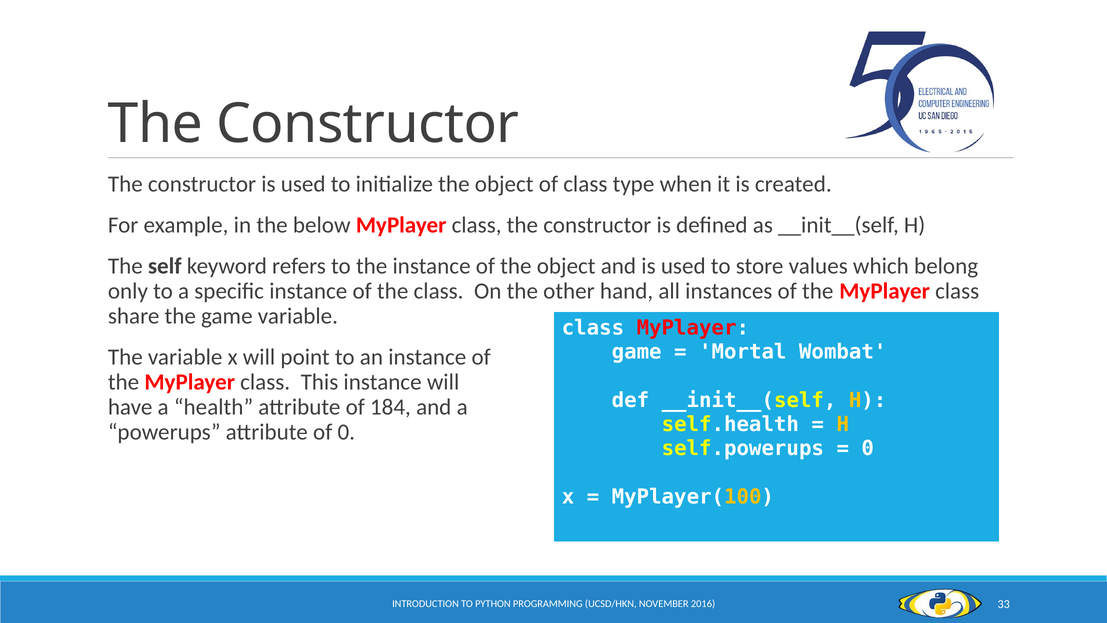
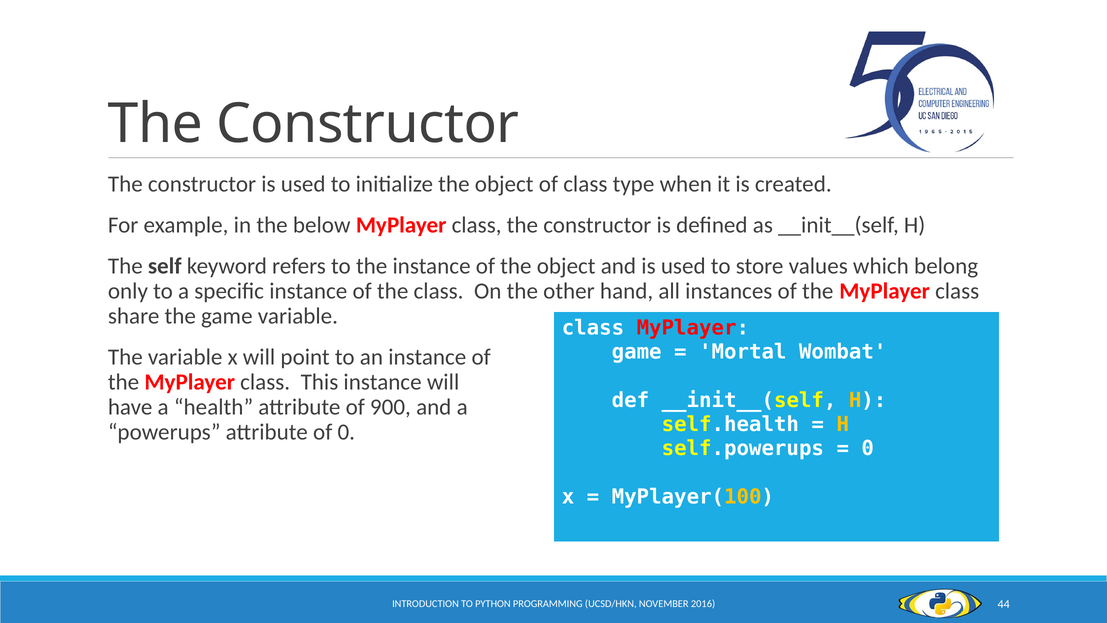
184: 184 -> 900 (390, 407)
33: 33 -> 44 (1004, 604)
